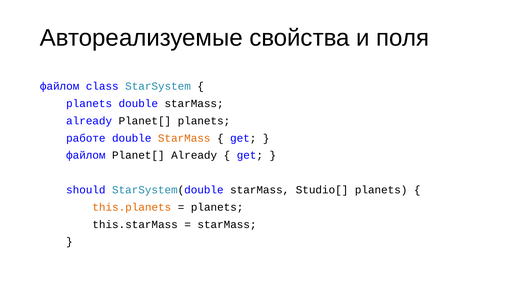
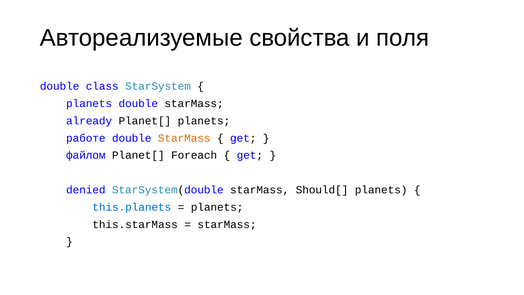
файлом: файлом -> double (60, 86)
Planet[ Already: Already -> Foreach (194, 155)
should: should -> denied (86, 190)
Studio[: Studio[ -> Should[ (322, 190)
this.planets colour: orange -> blue (132, 207)
